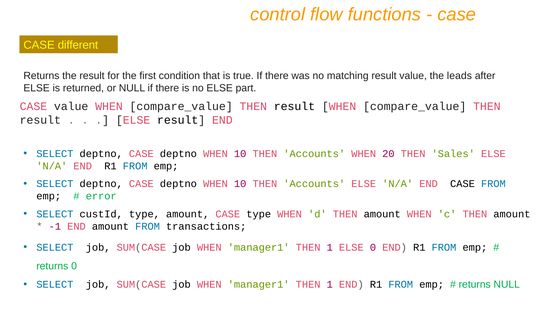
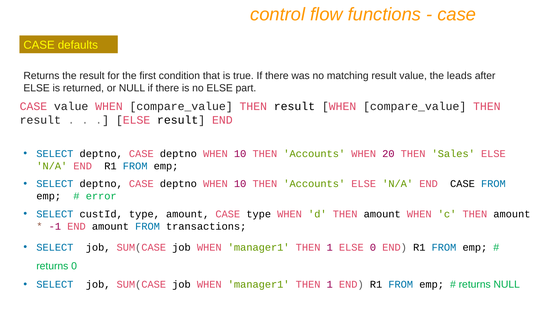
different: different -> defaults (78, 45)
